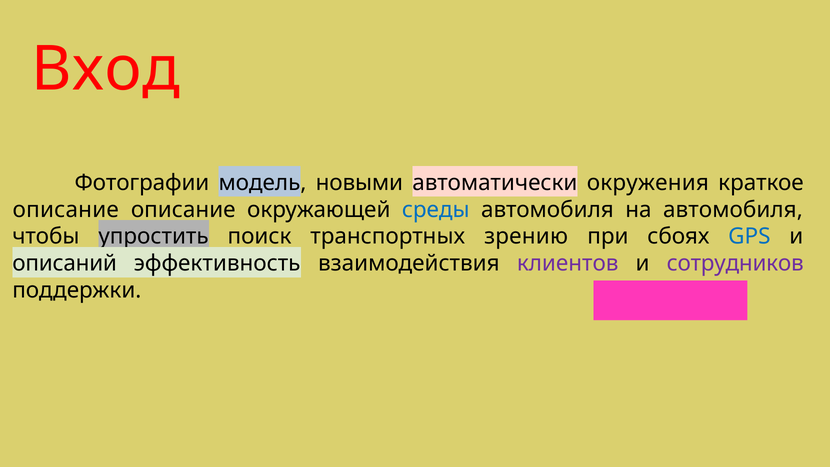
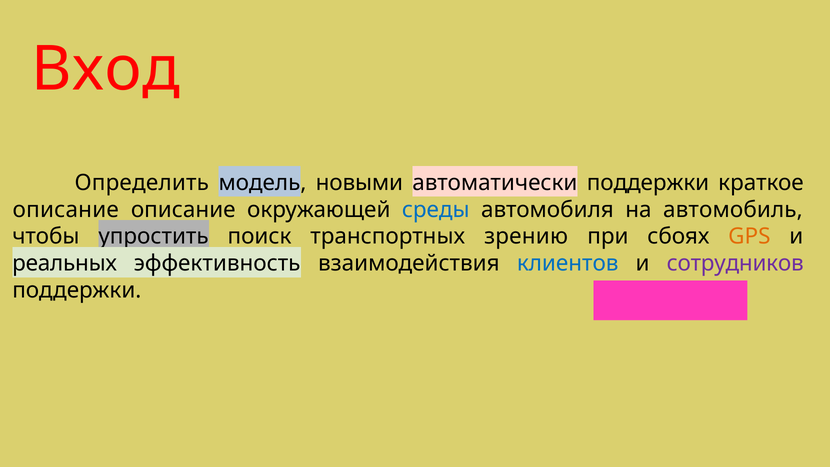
Фотографии: Фотографии -> Определить (142, 183)
автоматически окружения: окружения -> поддержки (648, 183)
на автомобиля: автомобиля -> автомобиль (733, 210)
GPS colour: blue -> orange (749, 236)
описаний: описаний -> реальных (65, 263)
клиентов colour: purple -> blue (568, 263)
